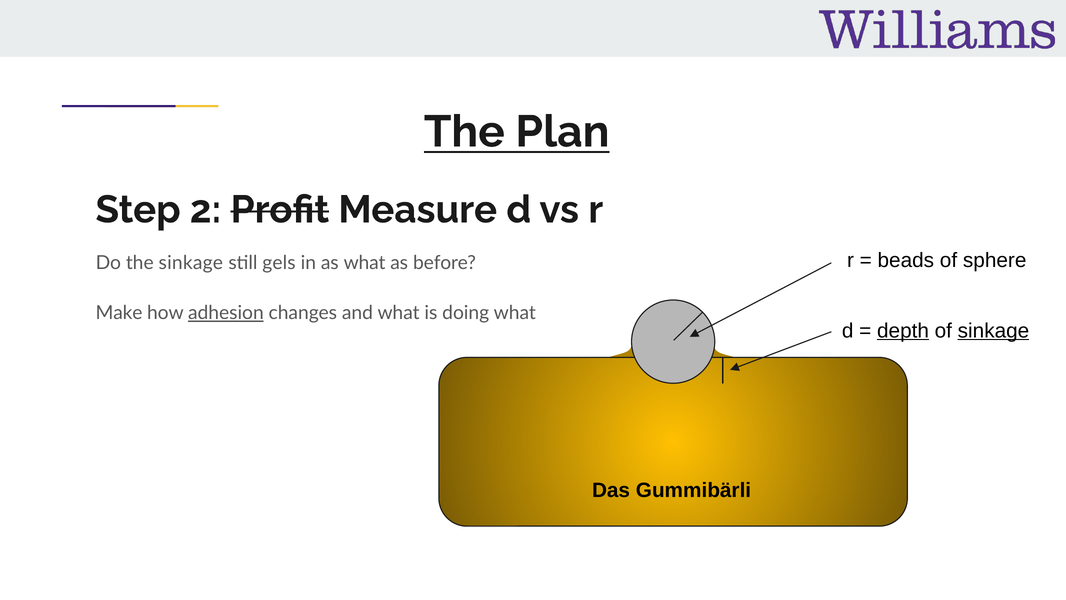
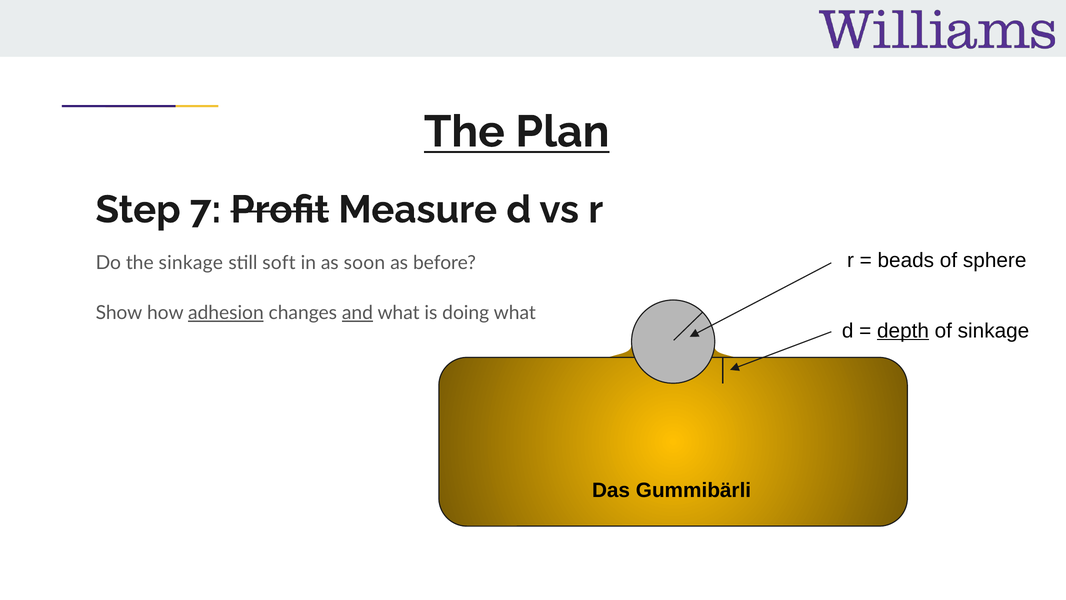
2: 2 -> 7 (205, 210)
gels: gels -> soft (279, 263)
as what: what -> soon (364, 263)
Make: Make -> Show (119, 313)
and underline: none -> present (357, 313)
sinkage underline: present -> none (993, 331)
